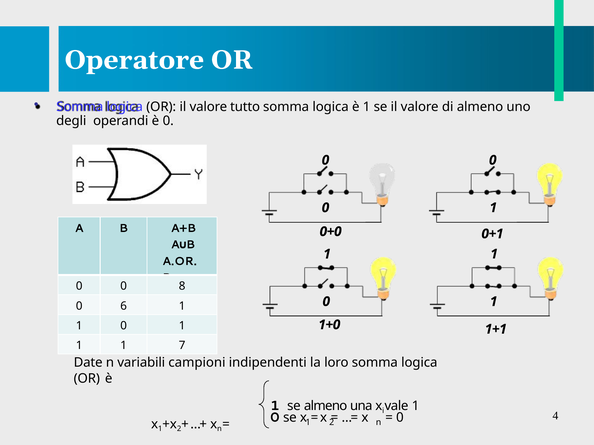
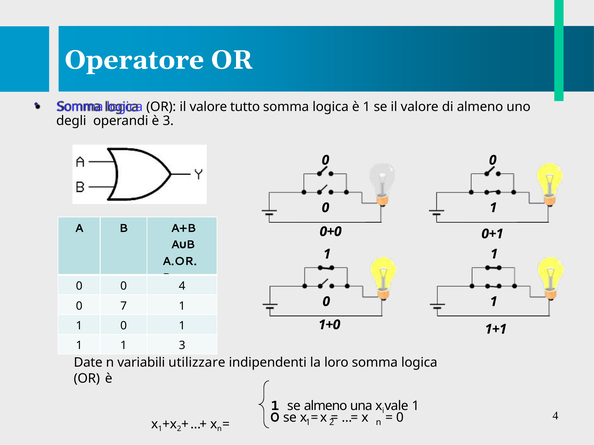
è 0: 0 -> 3 (168, 121)
0 8: 8 -> 4 (182, 286)
6: 6 -> 7 (124, 306)
1 7: 7 -> 3 (182, 346)
campioni: campioni -> utilizzare (197, 363)
